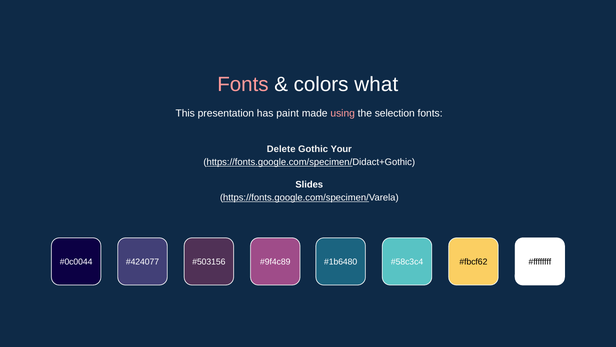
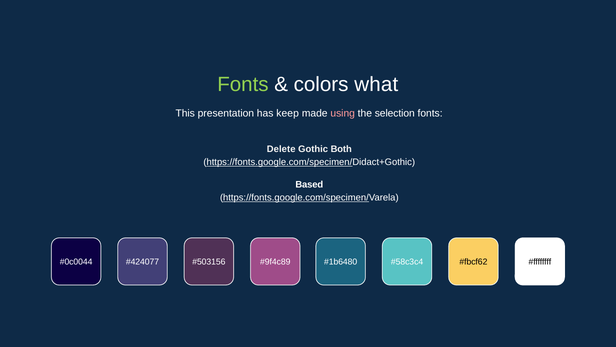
Fonts colour: pink -> light green (243, 84)
paint: paint -> keep (288, 113)
Your: Your -> Both (341, 149)
Slides: Slides -> Based (309, 184)
